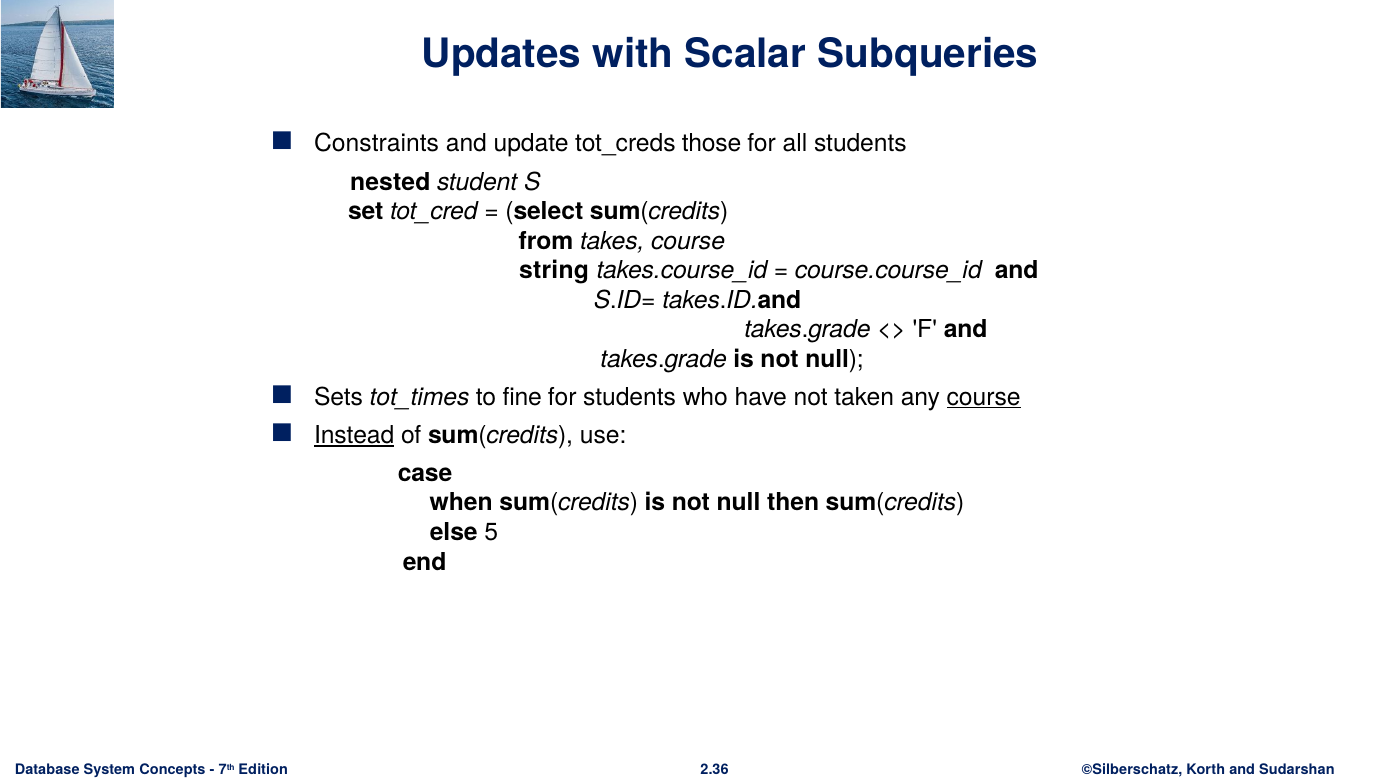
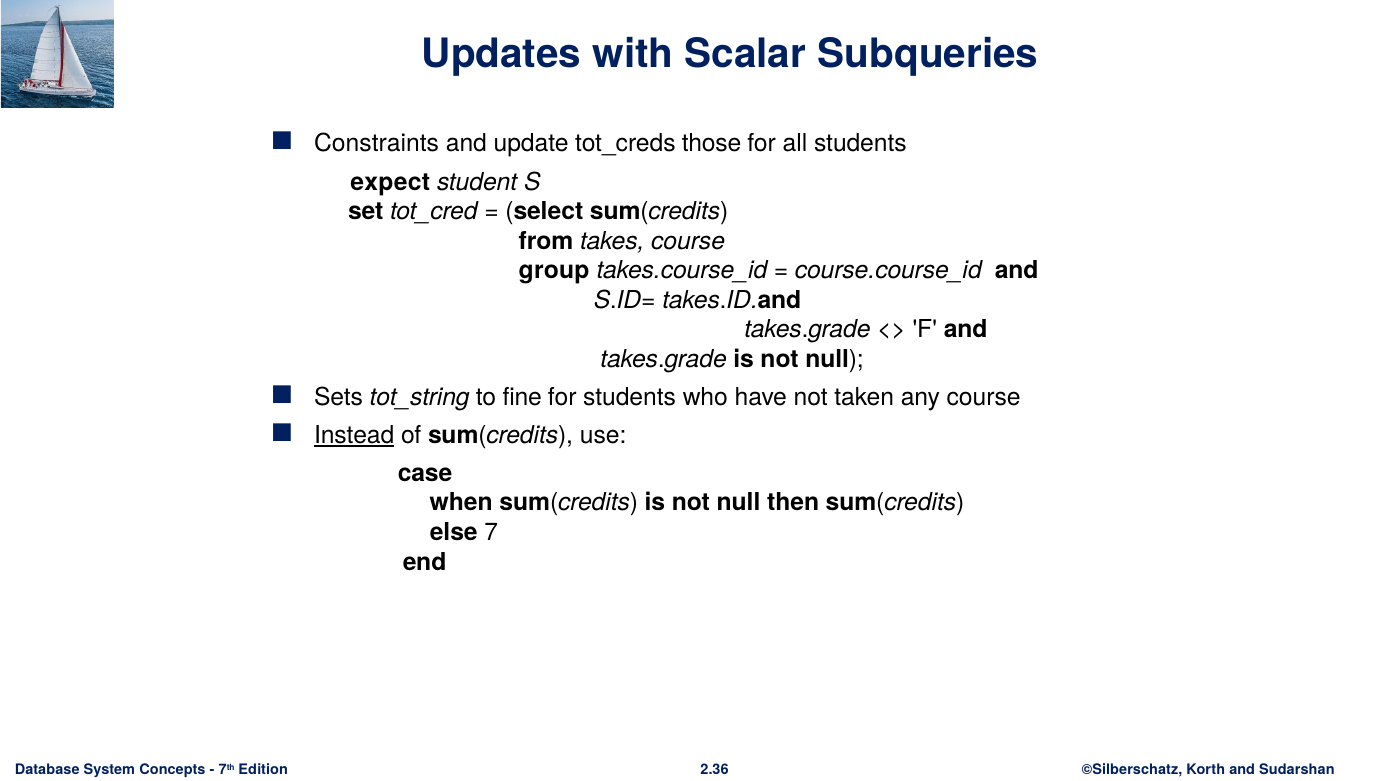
nested: nested -> expect (390, 182)
string: string -> group (554, 271)
tot_times: tot_times -> tot_string (420, 397)
course underline: present -> none (984, 397)
5: 5 -> 7 (491, 533)
